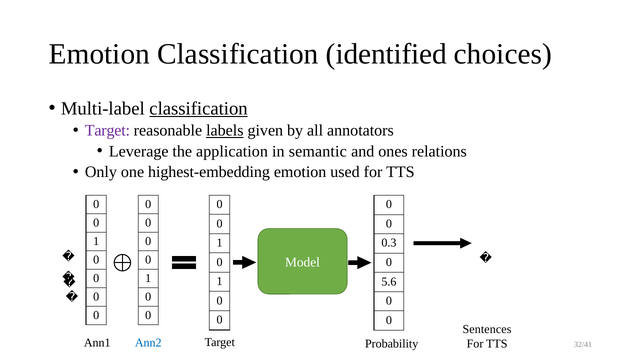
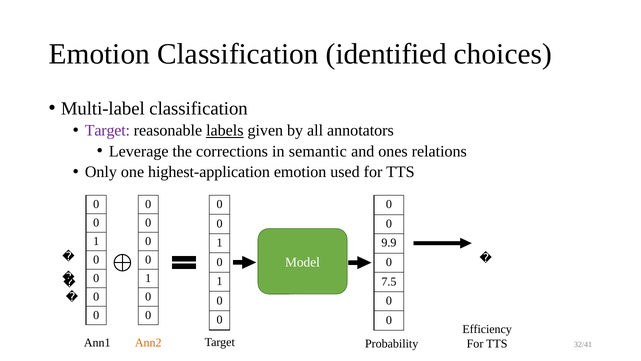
classification underline: present -> none (199, 108)
application: application -> corrections (232, 151)
highest-embedding: highest-embedding -> highest-application (209, 172)
0.3: 0.3 -> 9.9 (389, 243)
5.6: 5.6 -> 7.5 (389, 281)
Sentences: Sentences -> Efficiency (487, 329)
Ann2 colour: blue -> orange (148, 342)
